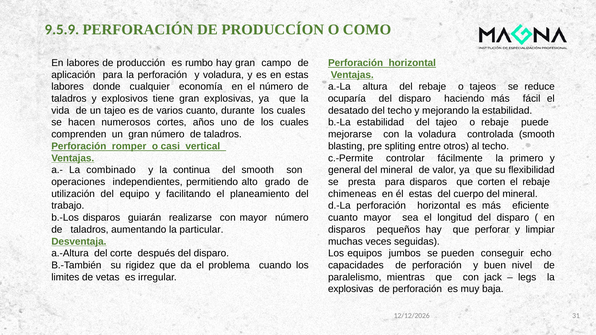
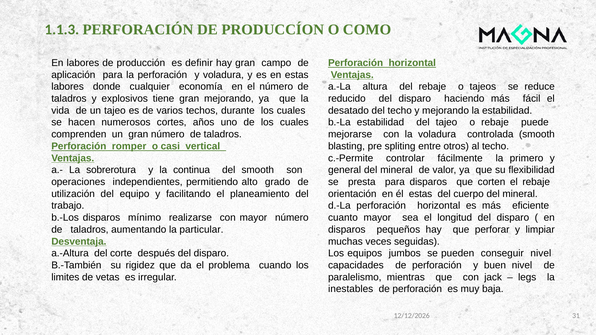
9.5.9: 9.5.9 -> 1.1.3 (62, 30)
rumbo: rumbo -> definir (199, 63)
gran explosivas: explosivas -> mejorando (229, 99)
ocuparía: ocuparía -> reducido (347, 99)
varios cuanto: cuanto -> techos (202, 111)
combinado: combinado -> sobrerotura (111, 170)
chimeneas: chimeneas -> orientación (352, 194)
guiarán: guiarán -> mínimo (145, 218)
conseguir echo: echo -> nivel (541, 254)
explosivas: explosivas -> inestables (351, 289)
